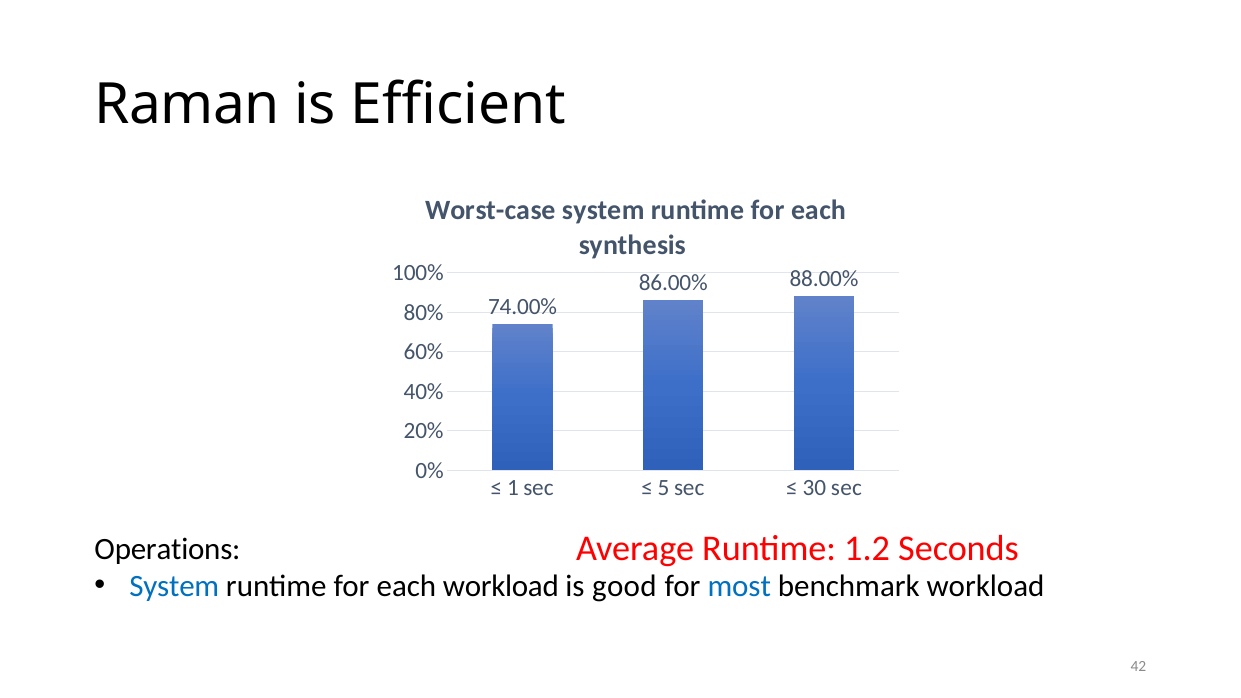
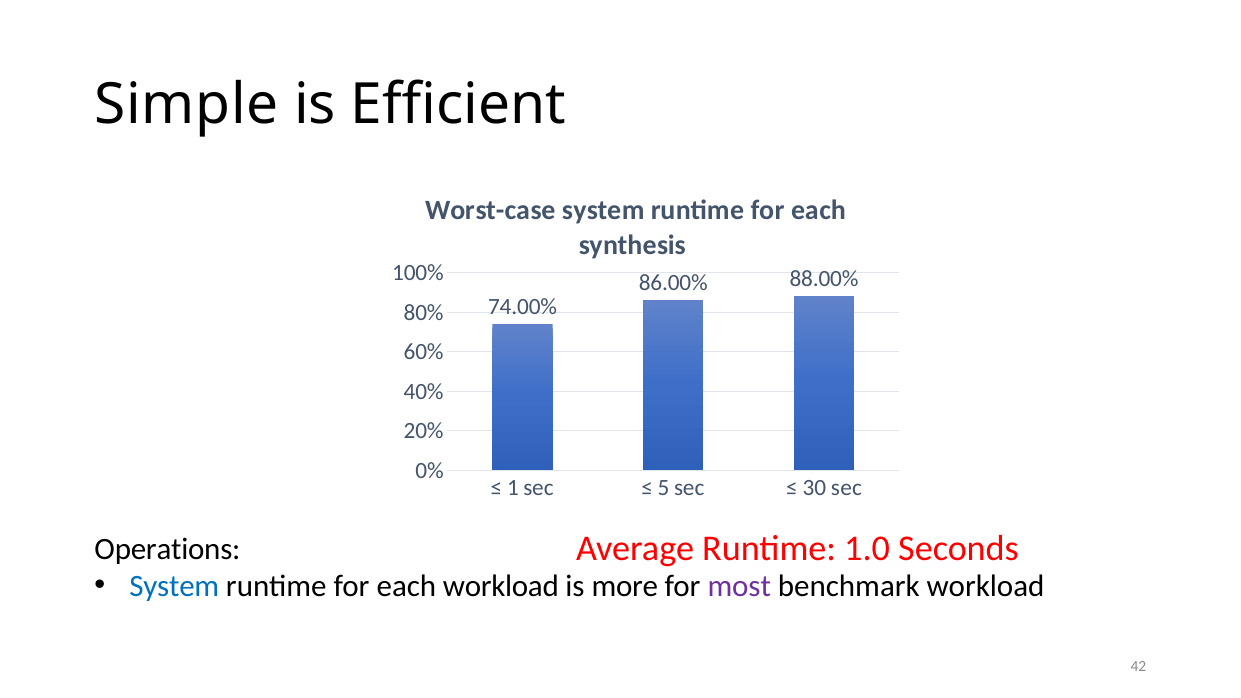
Raman: Raman -> Simple (187, 104)
1.2: 1.2 -> 1.0 (867, 548)
good: good -> more (625, 586)
most colour: blue -> purple (739, 586)
